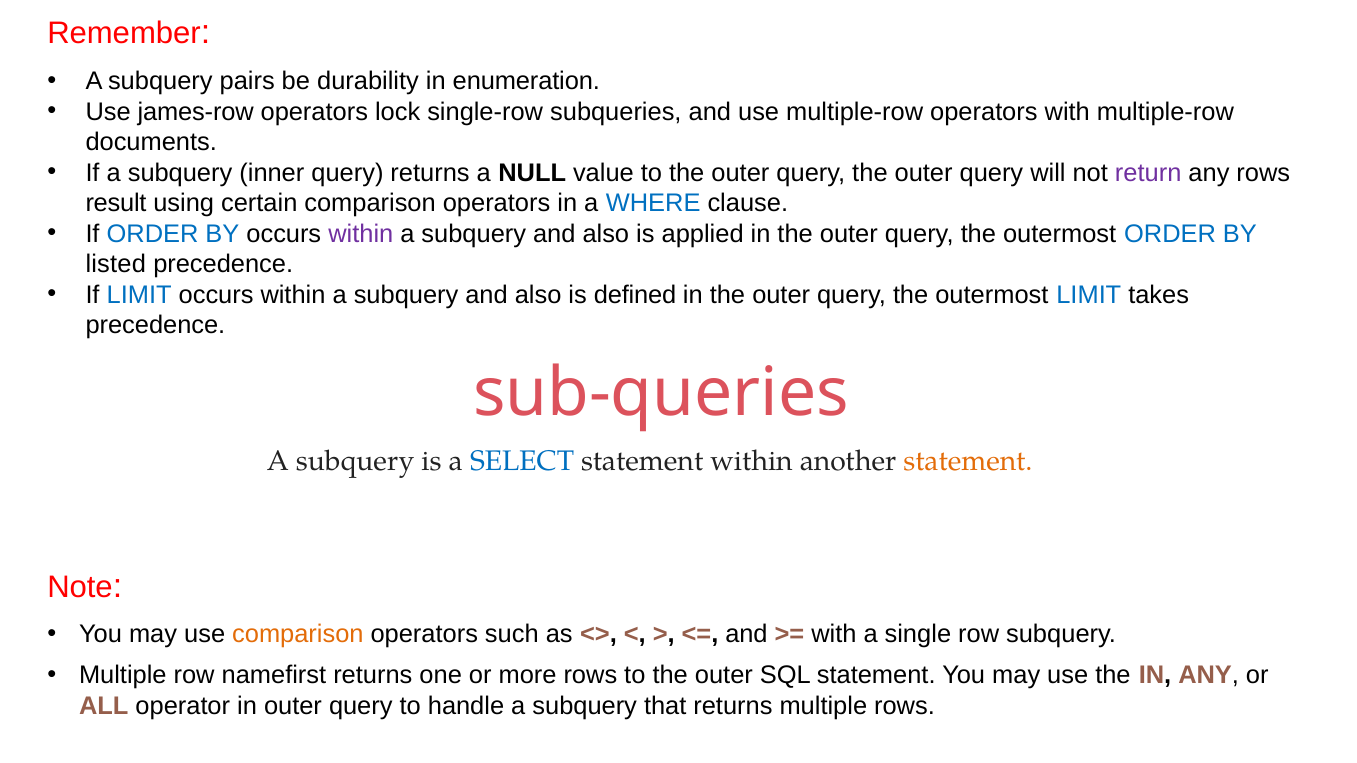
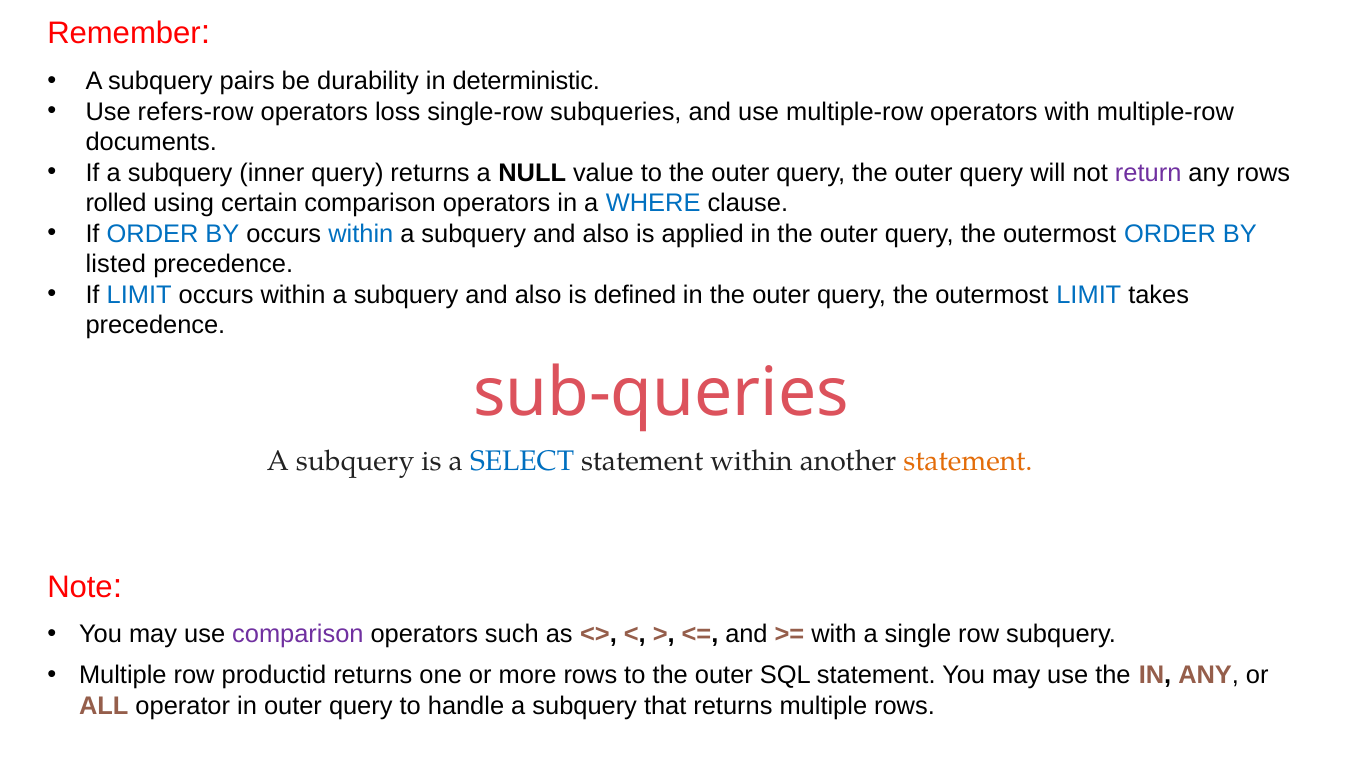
enumeration: enumeration -> deterministic (526, 81)
james-row: james-row -> refers-row (196, 112)
lock: lock -> loss (398, 112)
result: result -> rolled (116, 203)
within colour: purple -> blue (361, 234)
comparison colour: orange -> purple (298, 635)
namefirst: namefirst -> productid (274, 675)
